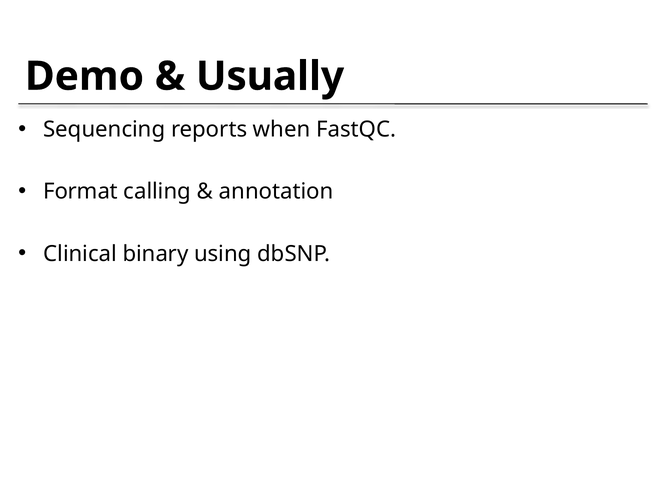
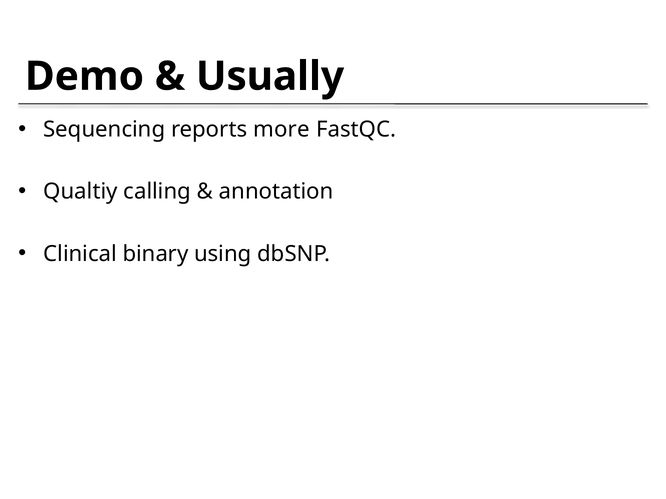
when: when -> more (282, 130)
Format: Format -> Qualtiy (81, 192)
